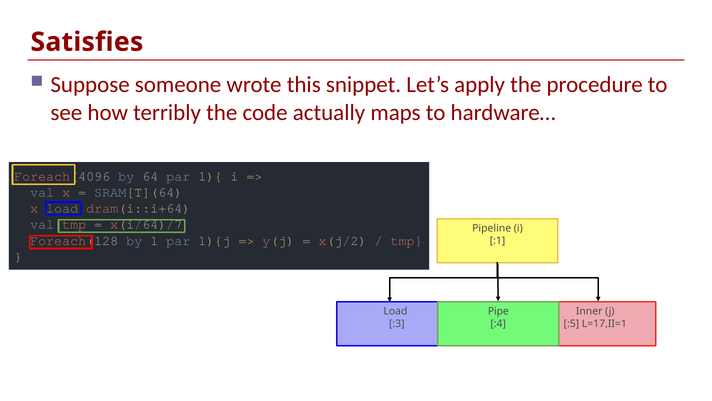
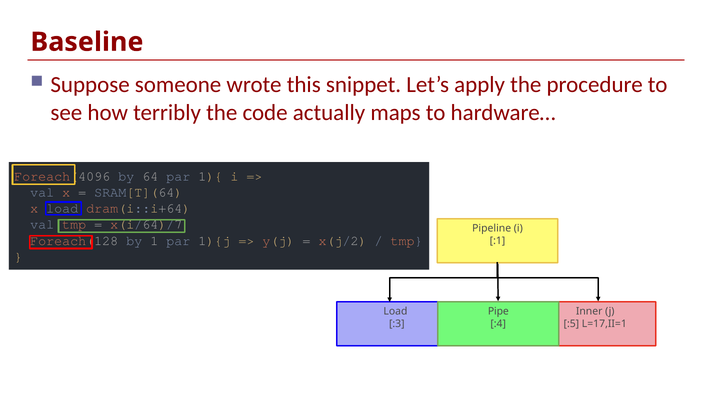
Satisfies: Satisfies -> Baseline (87, 42)
